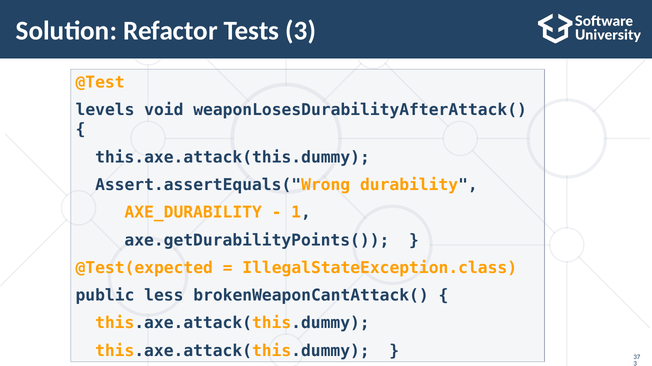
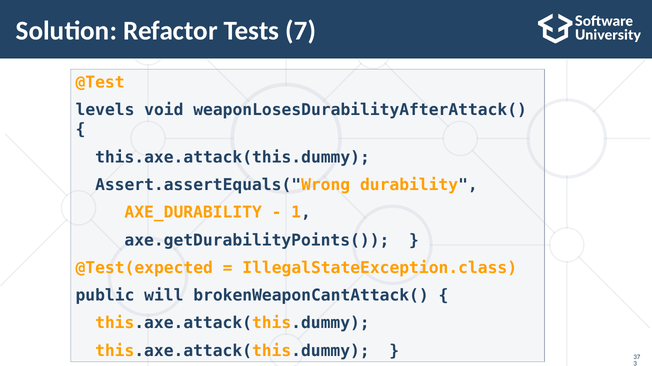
Tests 3: 3 -> 7 (301, 31)
less: less -> will (164, 296)
